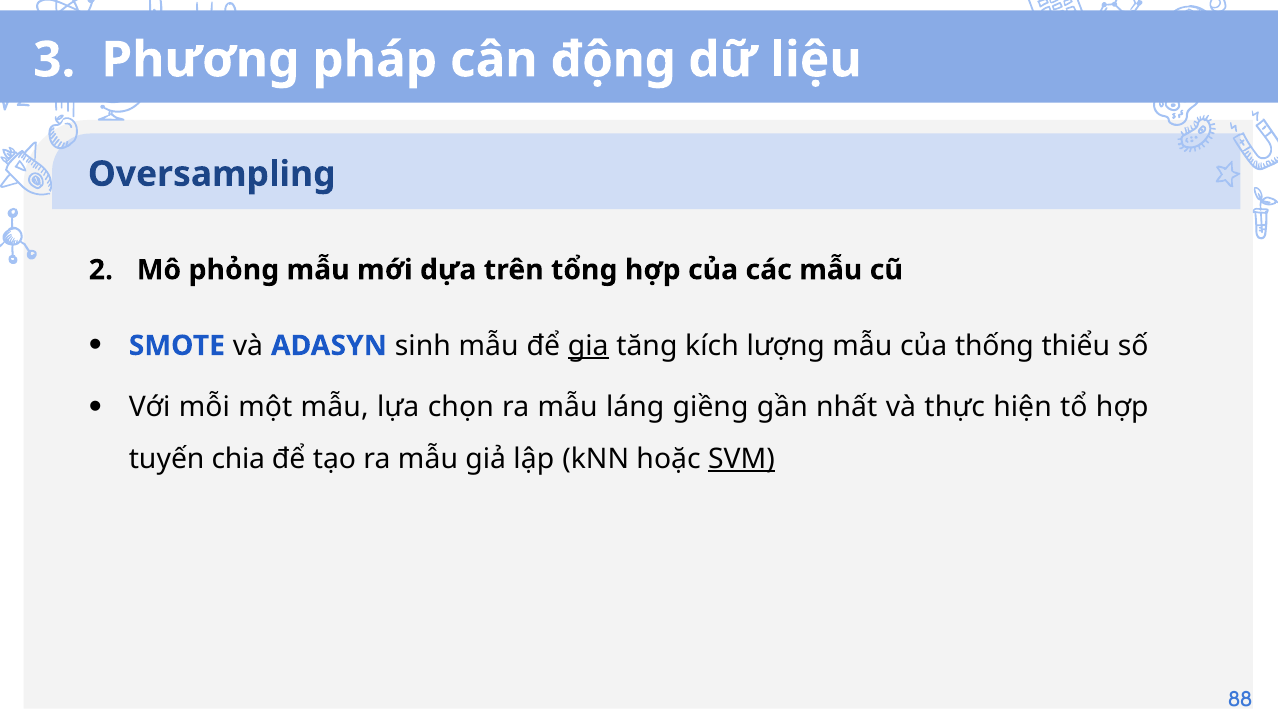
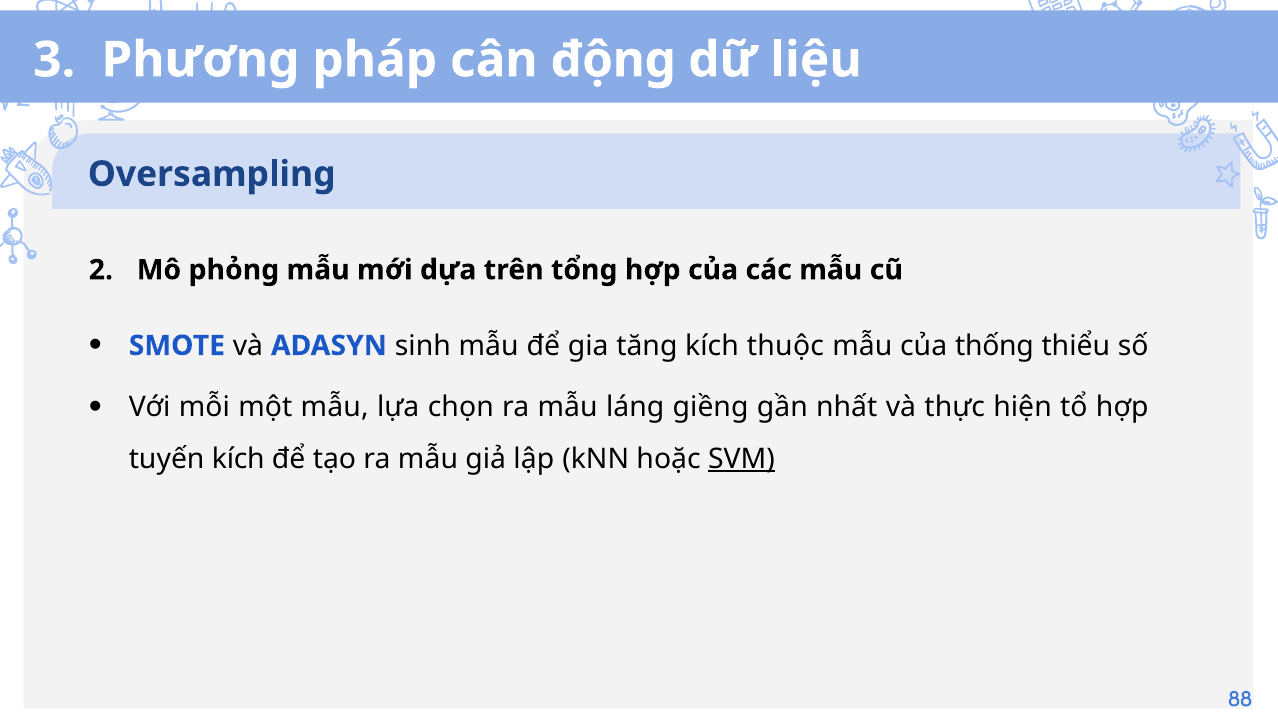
gia underline: present -> none (588, 346)
lượng: lượng -> thuộc (785, 346)
tuyến chia: chia -> kích (238, 459)
